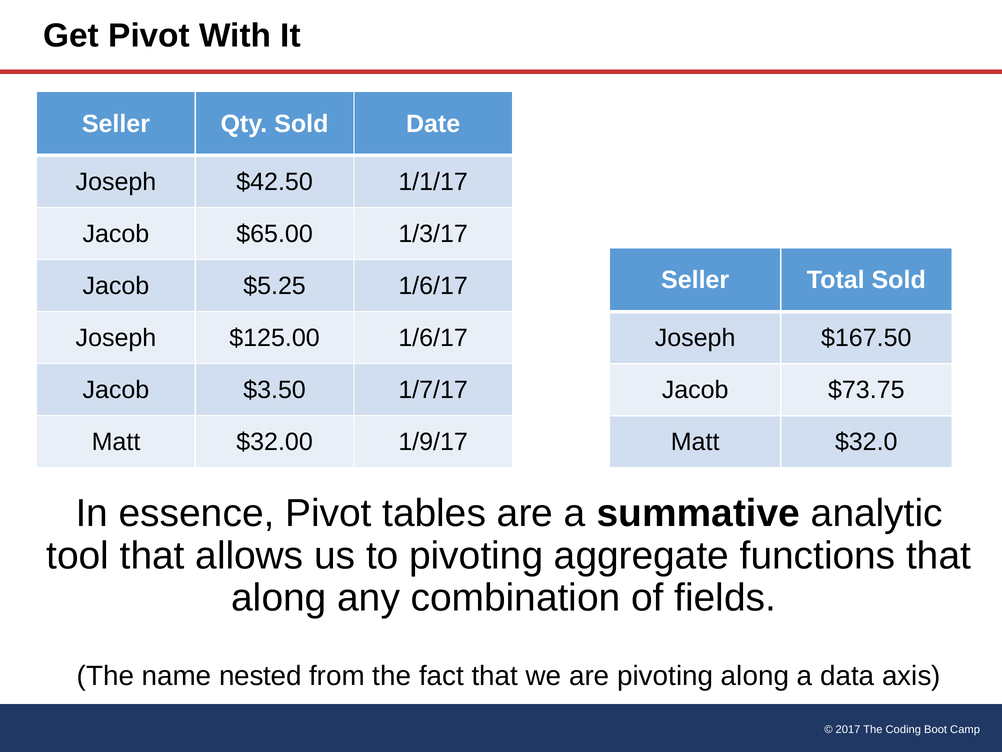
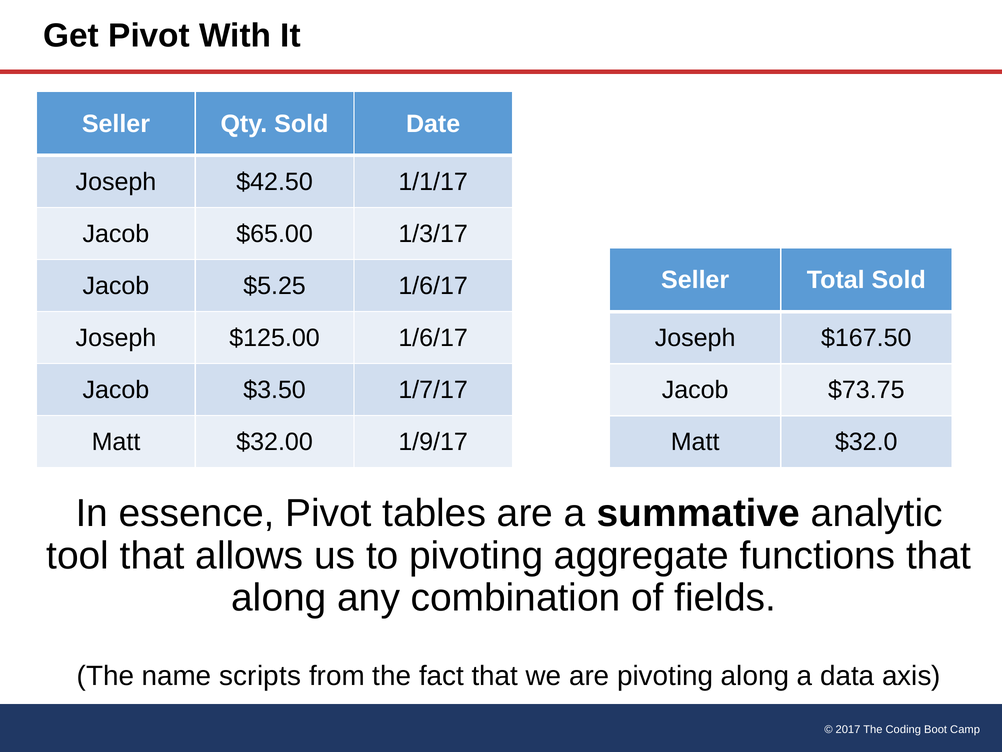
nested: nested -> scripts (260, 676)
